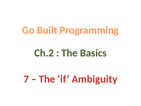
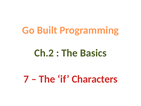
Ambiguity: Ambiguity -> Characters (95, 79)
